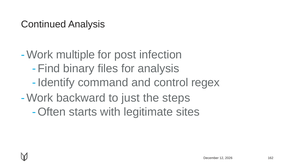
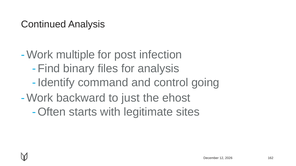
regex: regex -> going (205, 83)
steps: steps -> ehost (176, 98)
